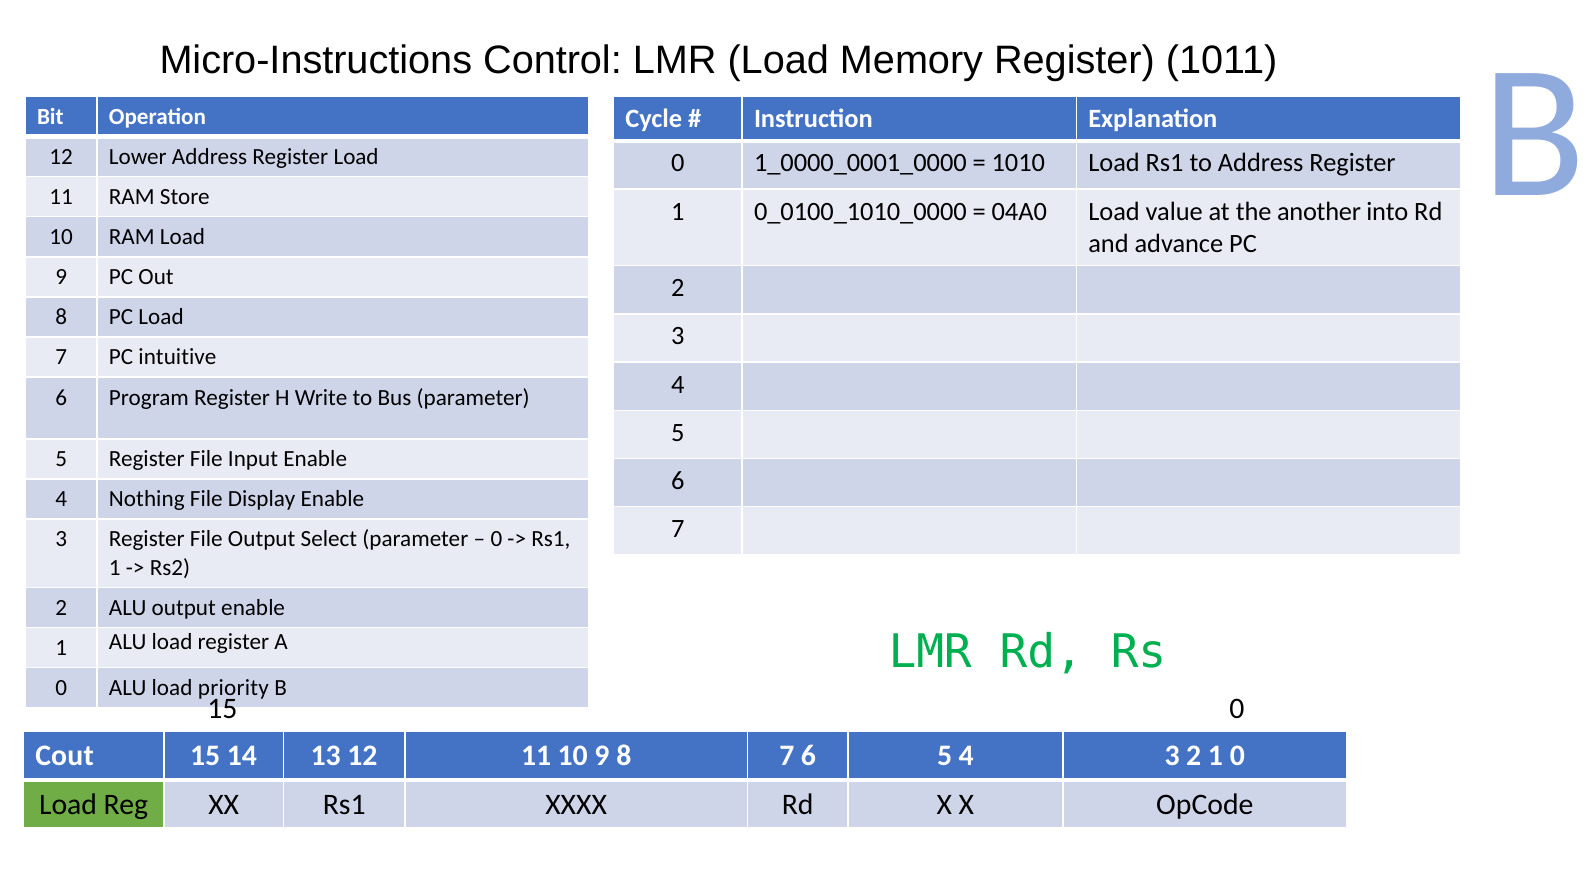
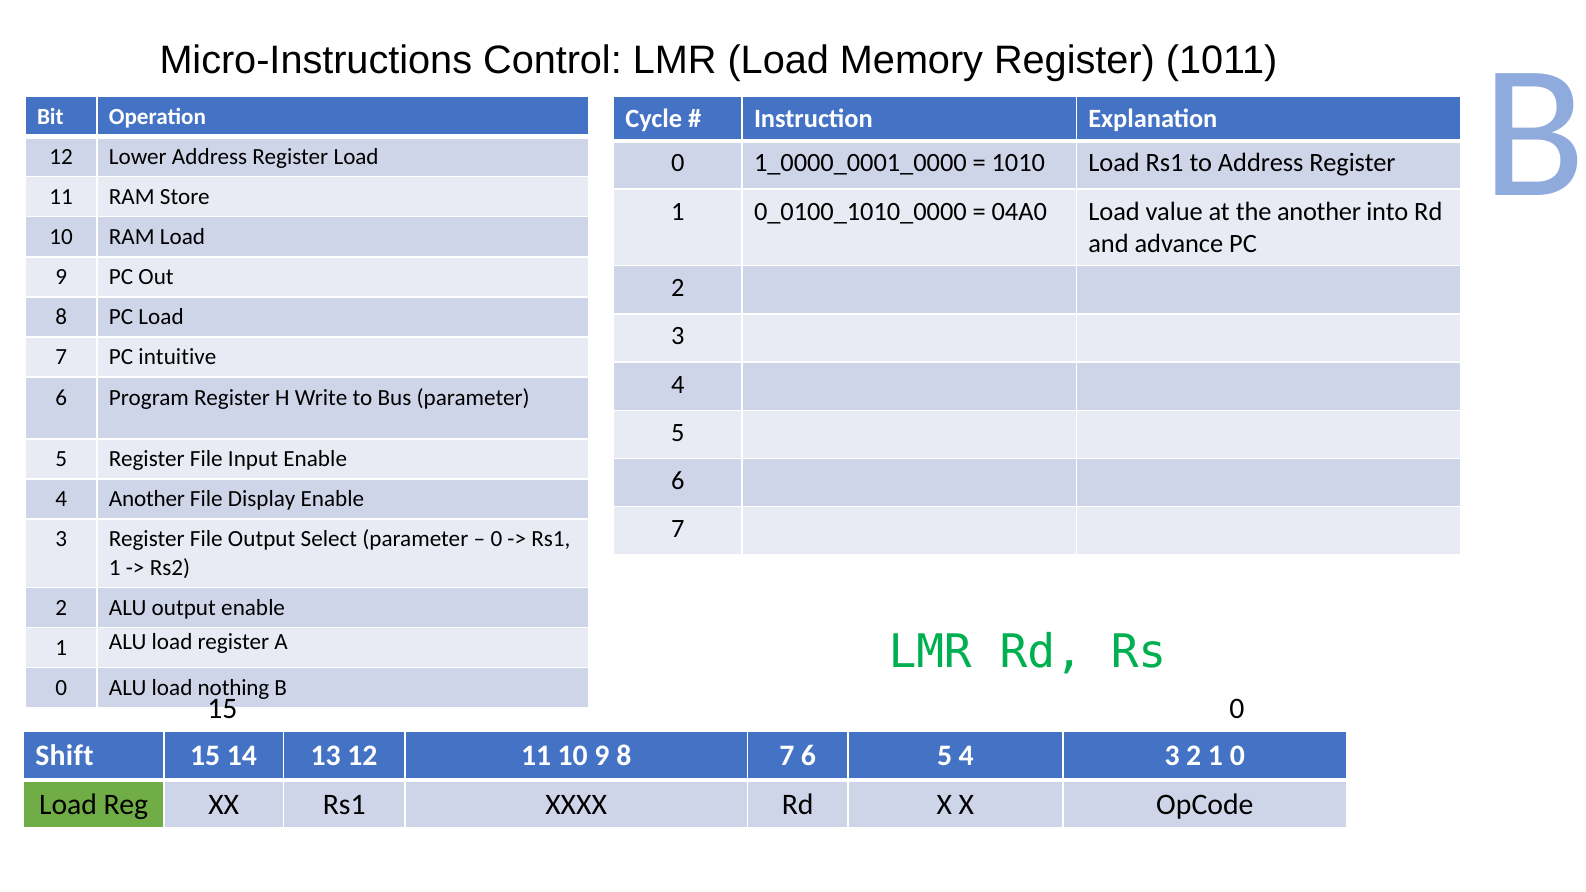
4 Nothing: Nothing -> Another (147, 499)
priority: priority -> nothing (234, 688)
Cout: Cout -> Shift (64, 756)
